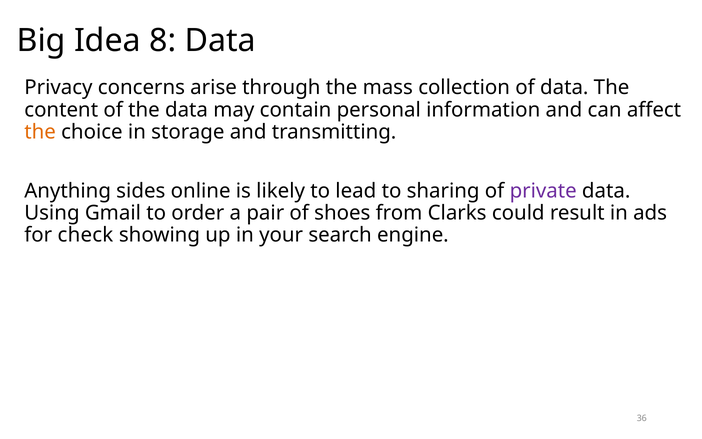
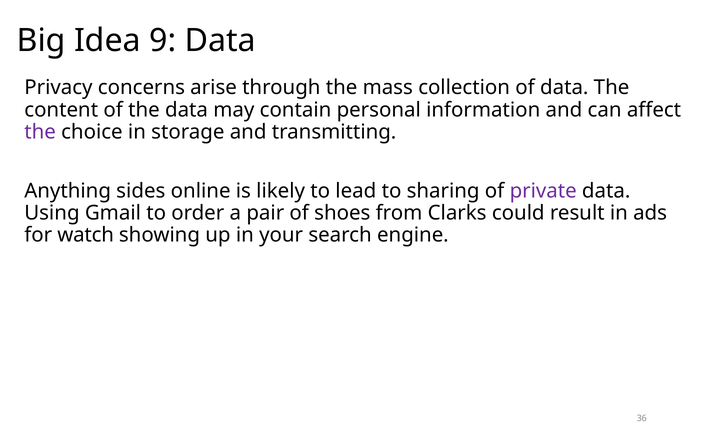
8: 8 -> 9 (163, 41)
the colour: orange -> purple (40, 132)
check: check -> watch (86, 235)
